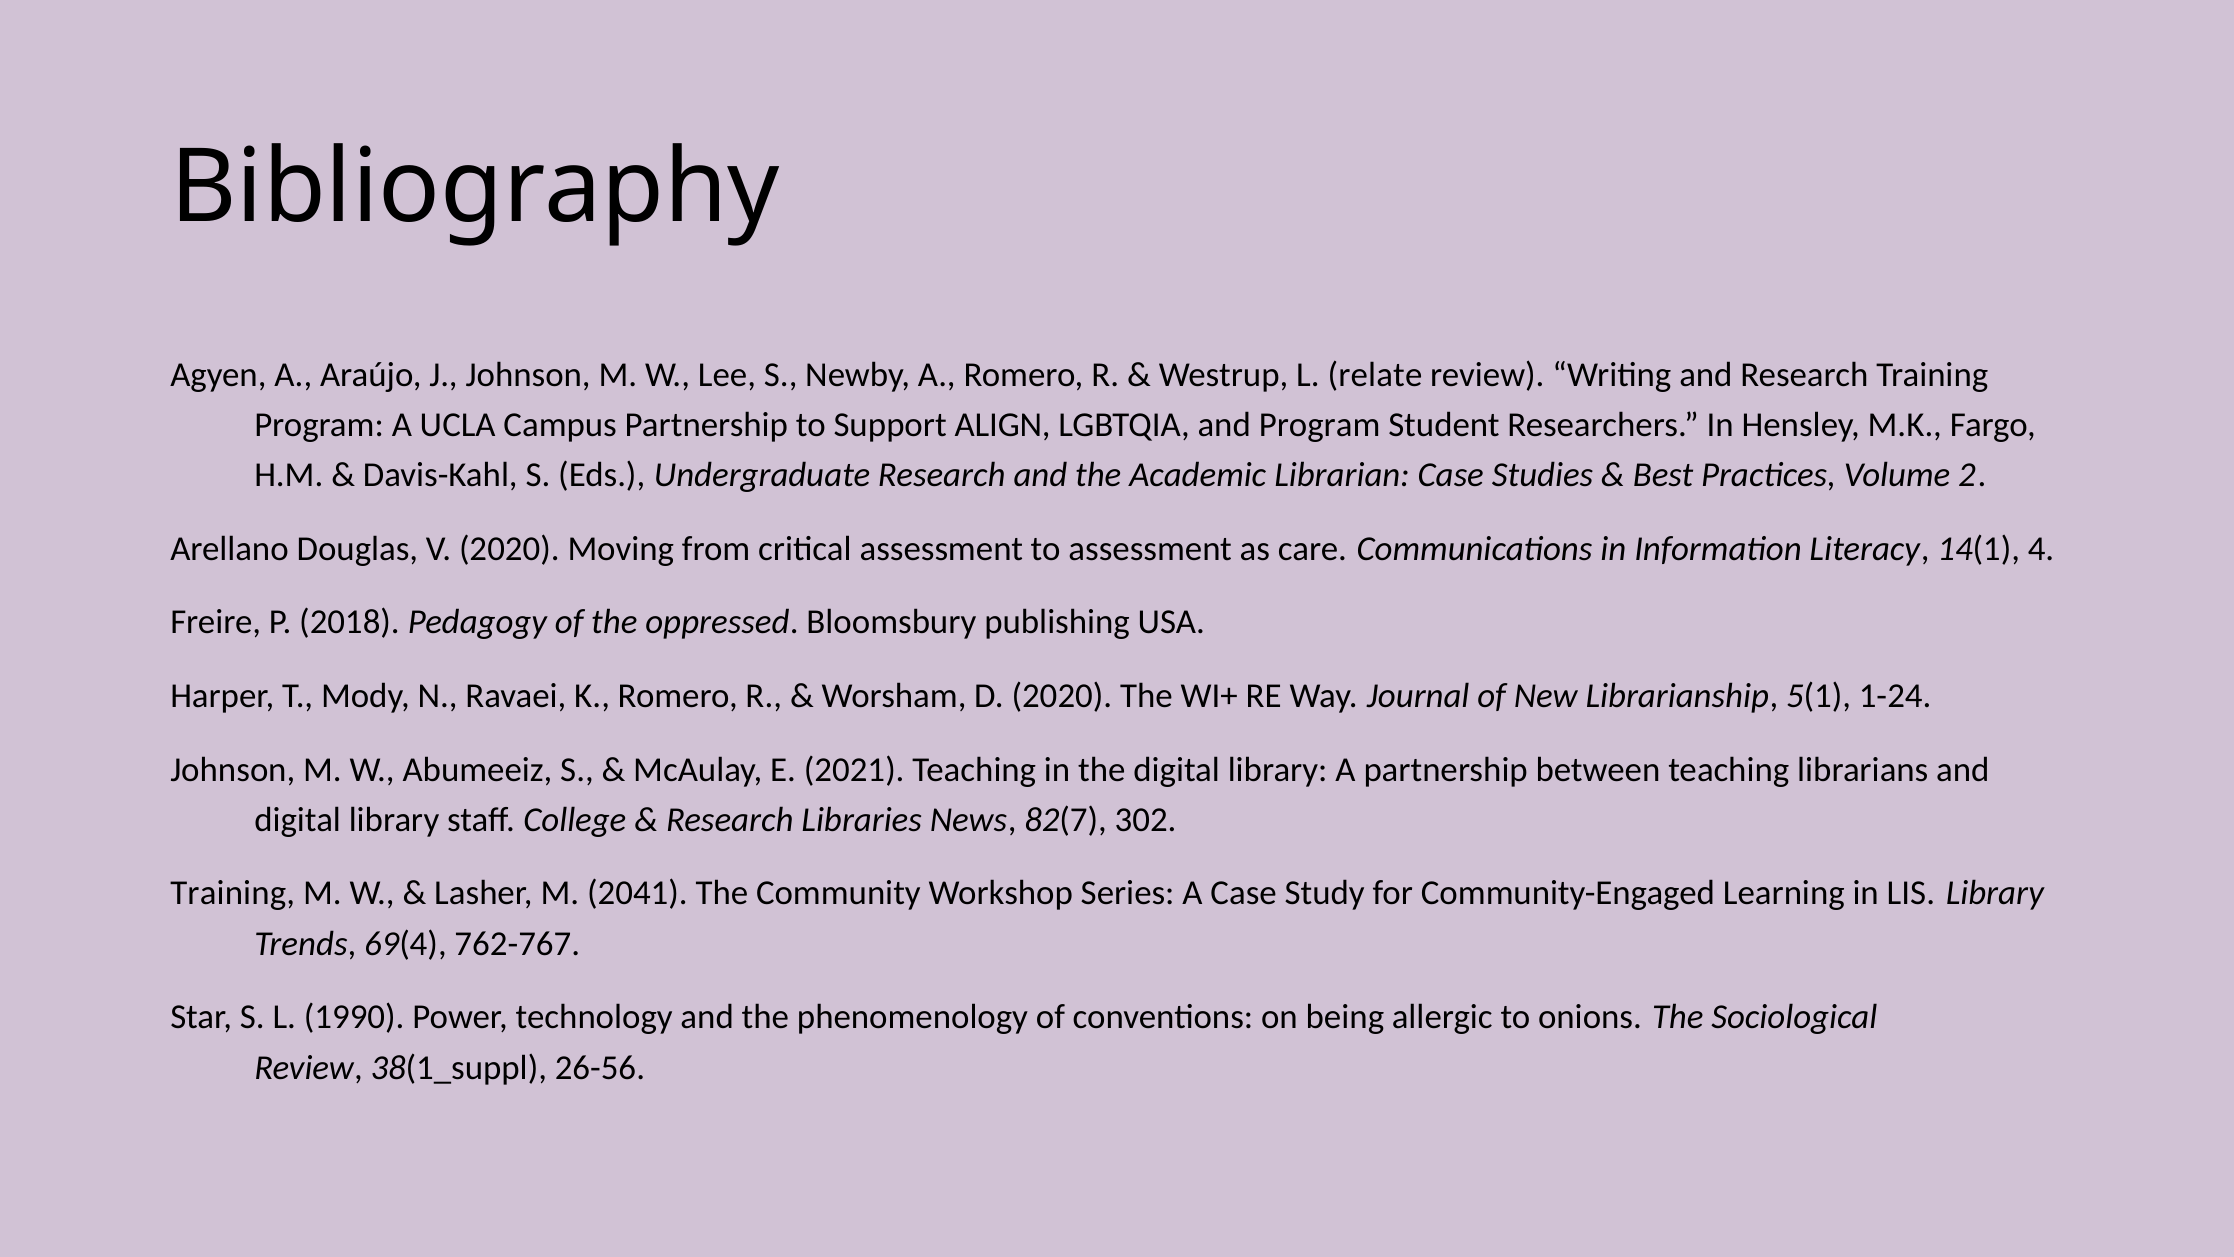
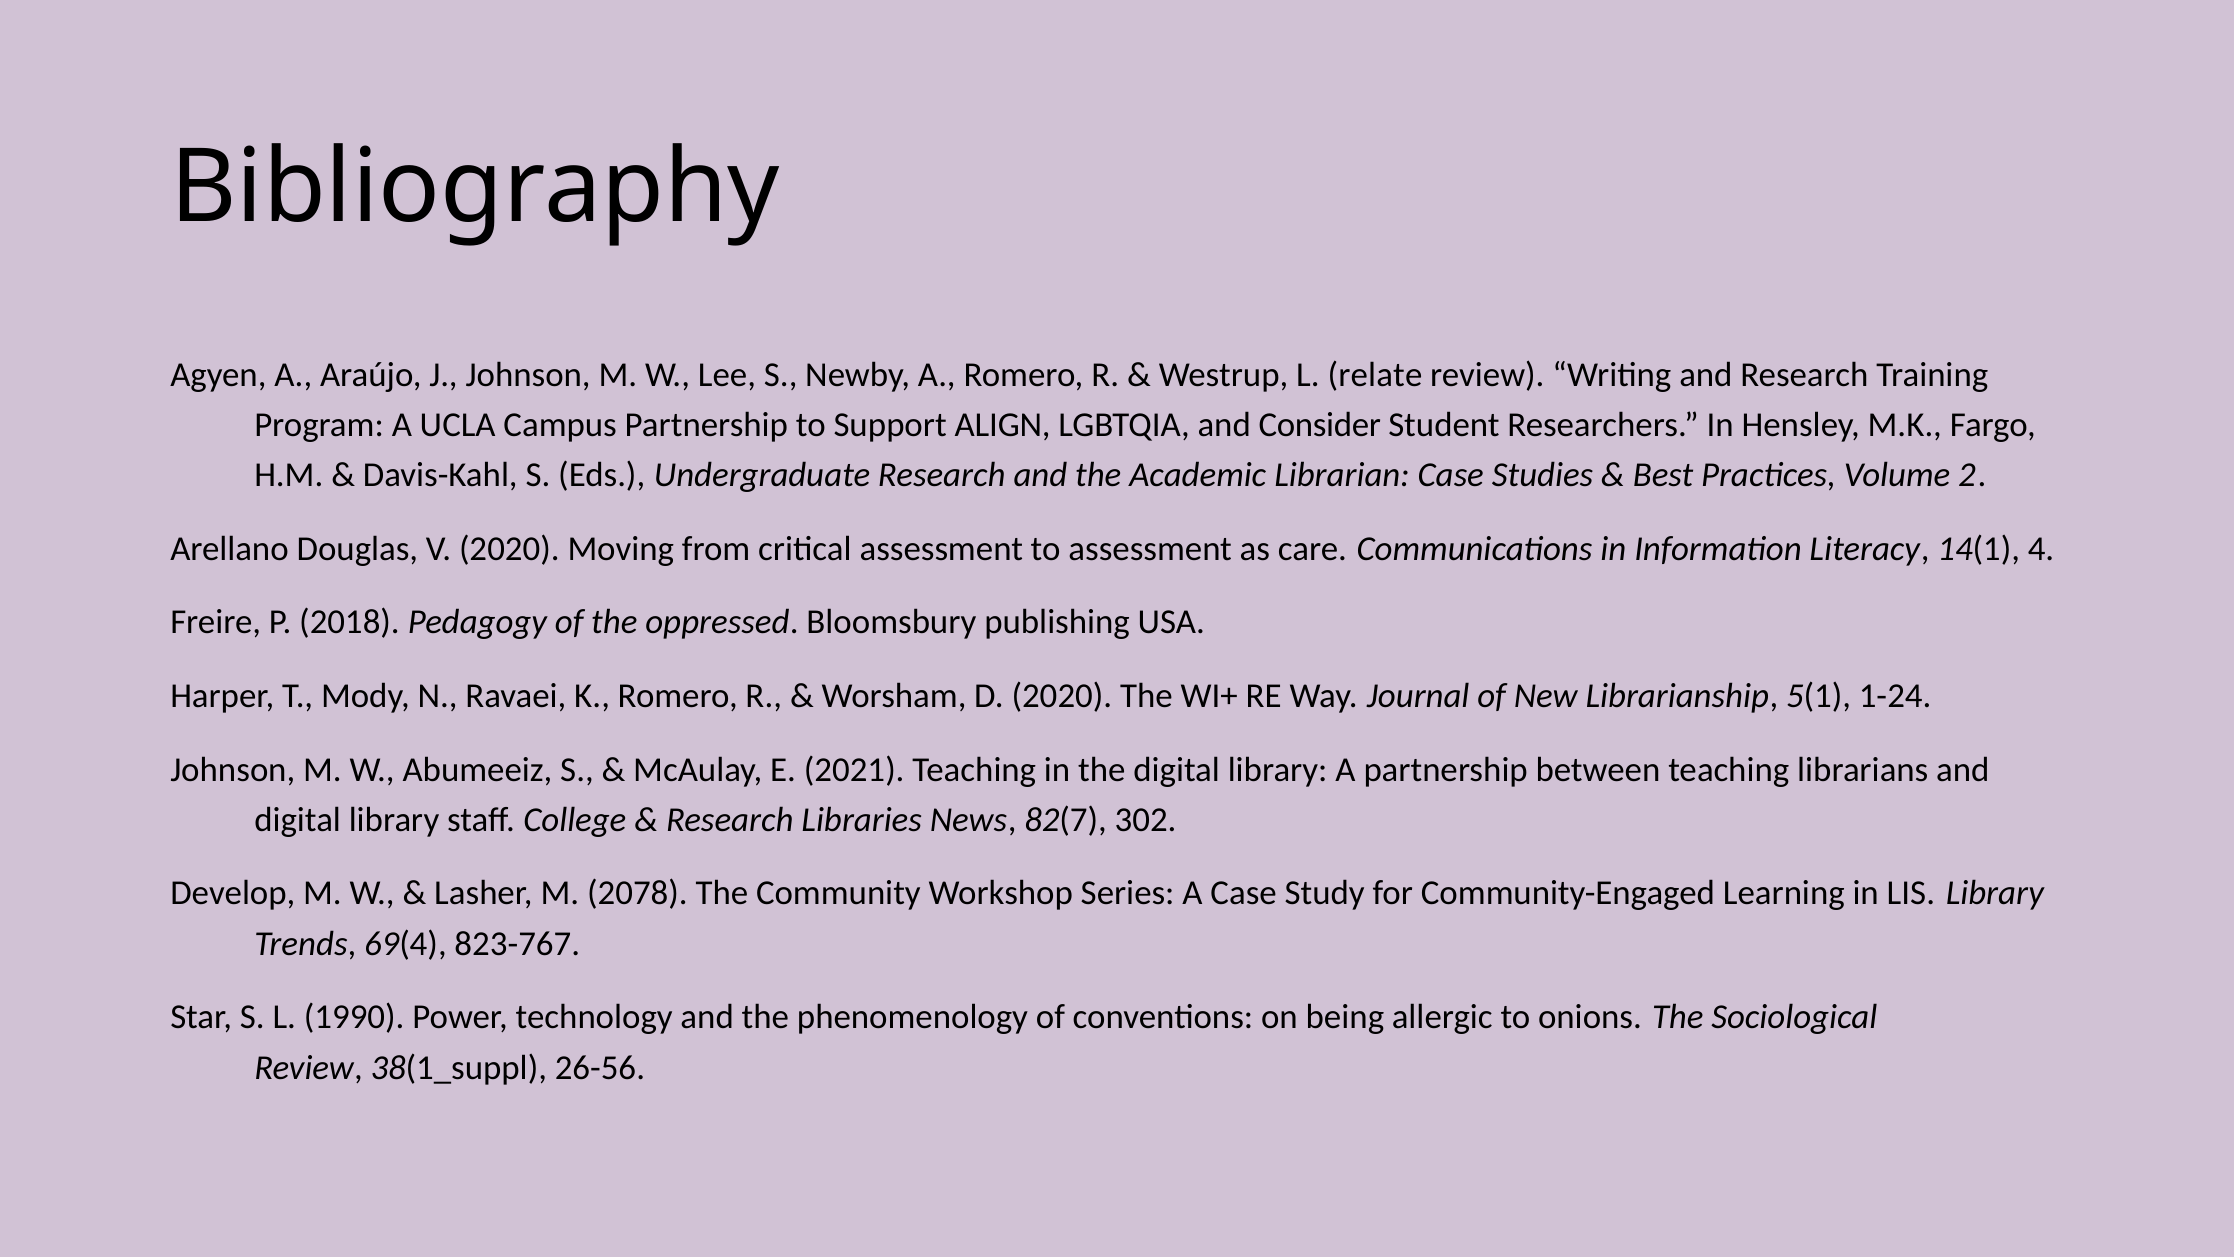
and Program: Program -> Consider (1320, 425)
Training: Training -> Develop (233, 893)
2041: 2041 -> 2078 (637, 893)
762-767: 762-767 -> 823-767 (517, 943)
